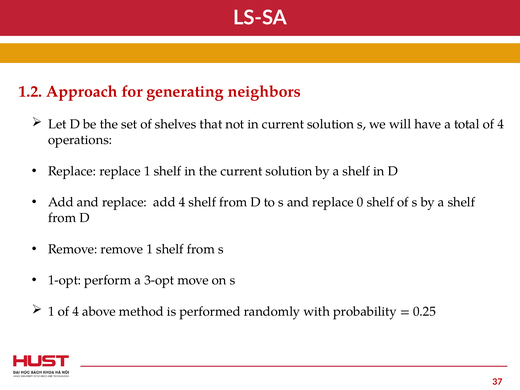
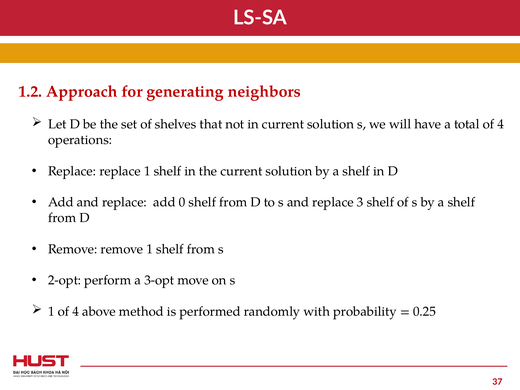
add 4: 4 -> 0 (182, 202)
0: 0 -> 3 (360, 202)
1-opt: 1-opt -> 2-opt (65, 280)
